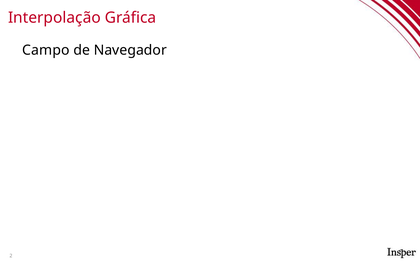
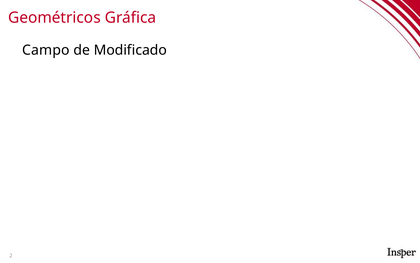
Interpolação: Interpolação -> Geométricos (54, 18)
Navegador: Navegador -> Modificado (130, 50)
